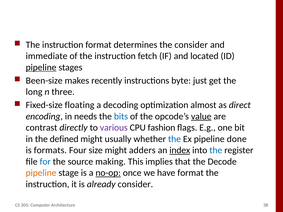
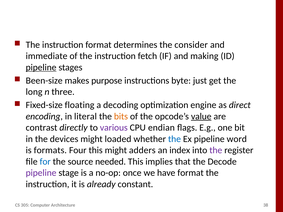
located: located -> making (204, 56)
recently: recently -> purpose (107, 81)
almost: almost -> engine (203, 105)
needs: needs -> literal (85, 116)
bits colour: blue -> orange (121, 116)
fashion: fashion -> endian (161, 128)
defined: defined -> devices (64, 139)
usually: usually -> loaded (118, 139)
done: done -> word (237, 139)
Four size: size -> this (96, 150)
index underline: present -> none (180, 150)
the colour: blue -> purple (216, 150)
making: making -> needed (111, 162)
pipeline colour: orange -> purple (41, 173)
no-op underline: present -> none (108, 173)
already consider: consider -> constant (135, 184)
